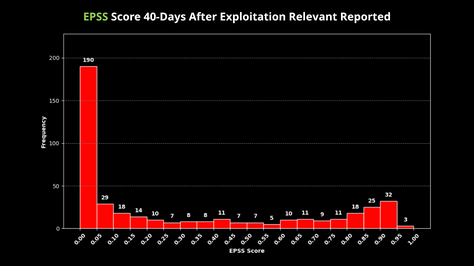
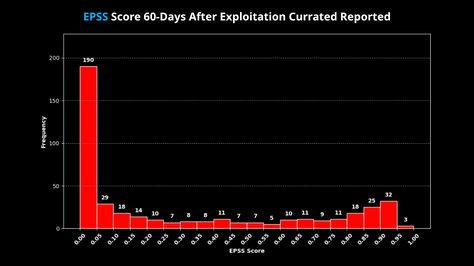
EPSS colour: light green -> light blue (96, 17)
40-Days: 40-Days -> 60-Days (165, 17)
Relevant: Relevant -> Currated (313, 17)
